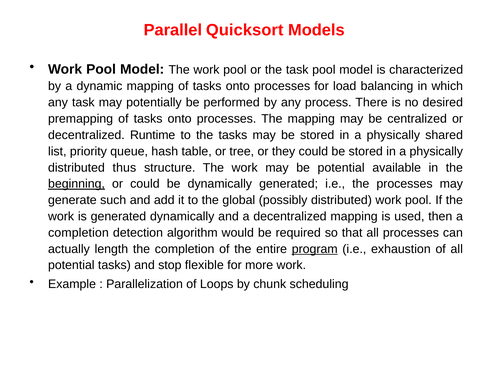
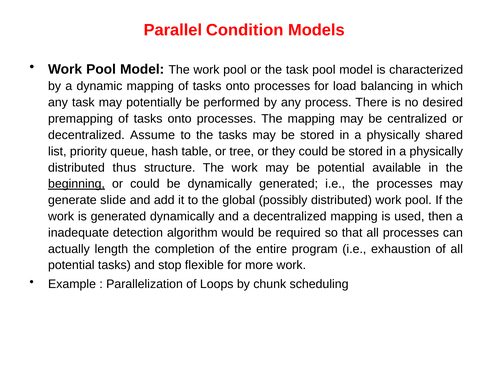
Quicksort: Quicksort -> Condition (245, 30)
Runtime: Runtime -> Assume (153, 135)
such: such -> slide (113, 200)
completion: completion -> inadequate (79, 233)
program underline: present -> none (315, 249)
